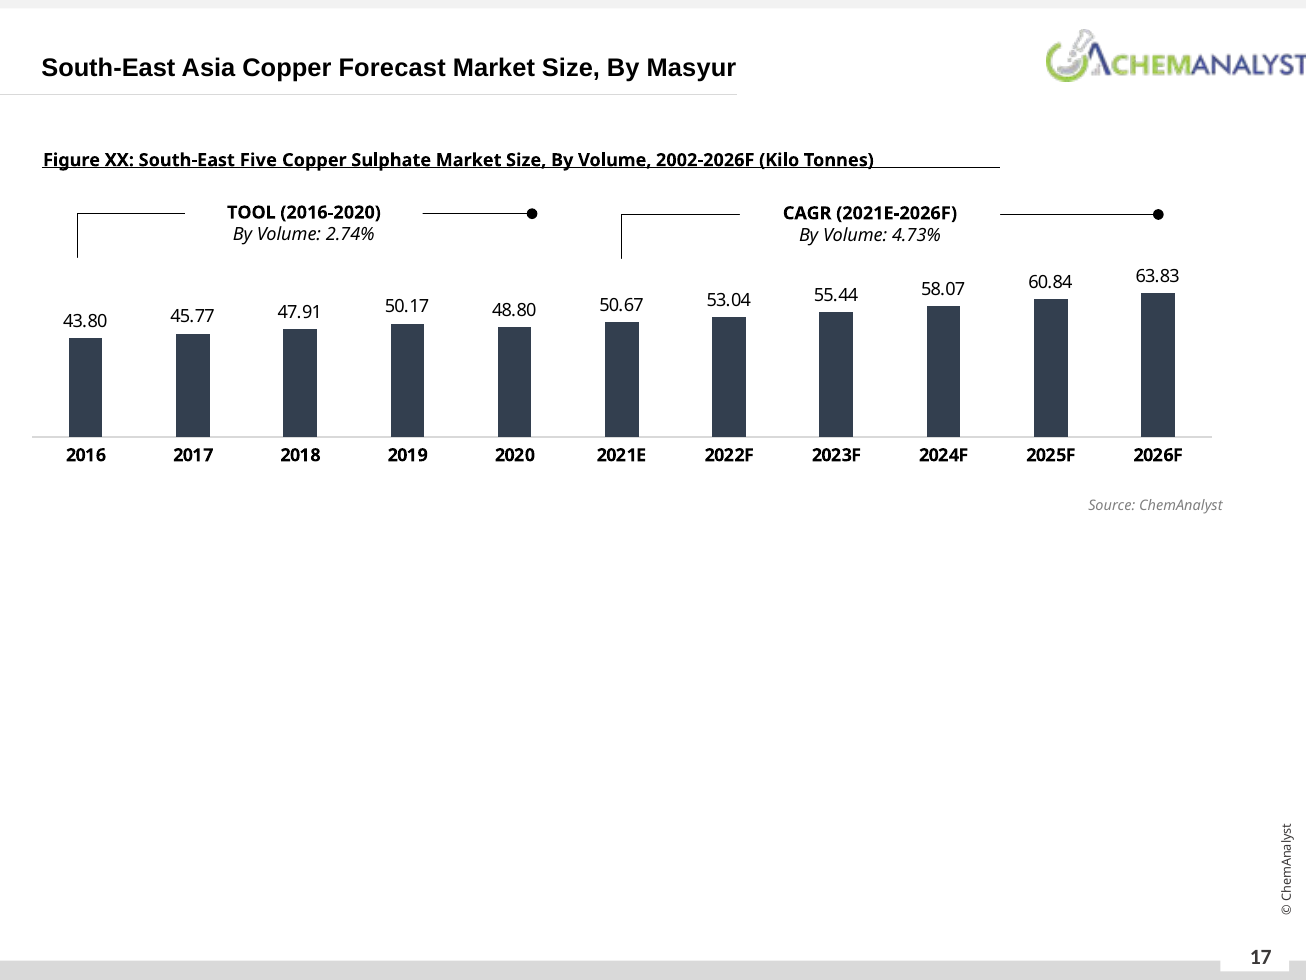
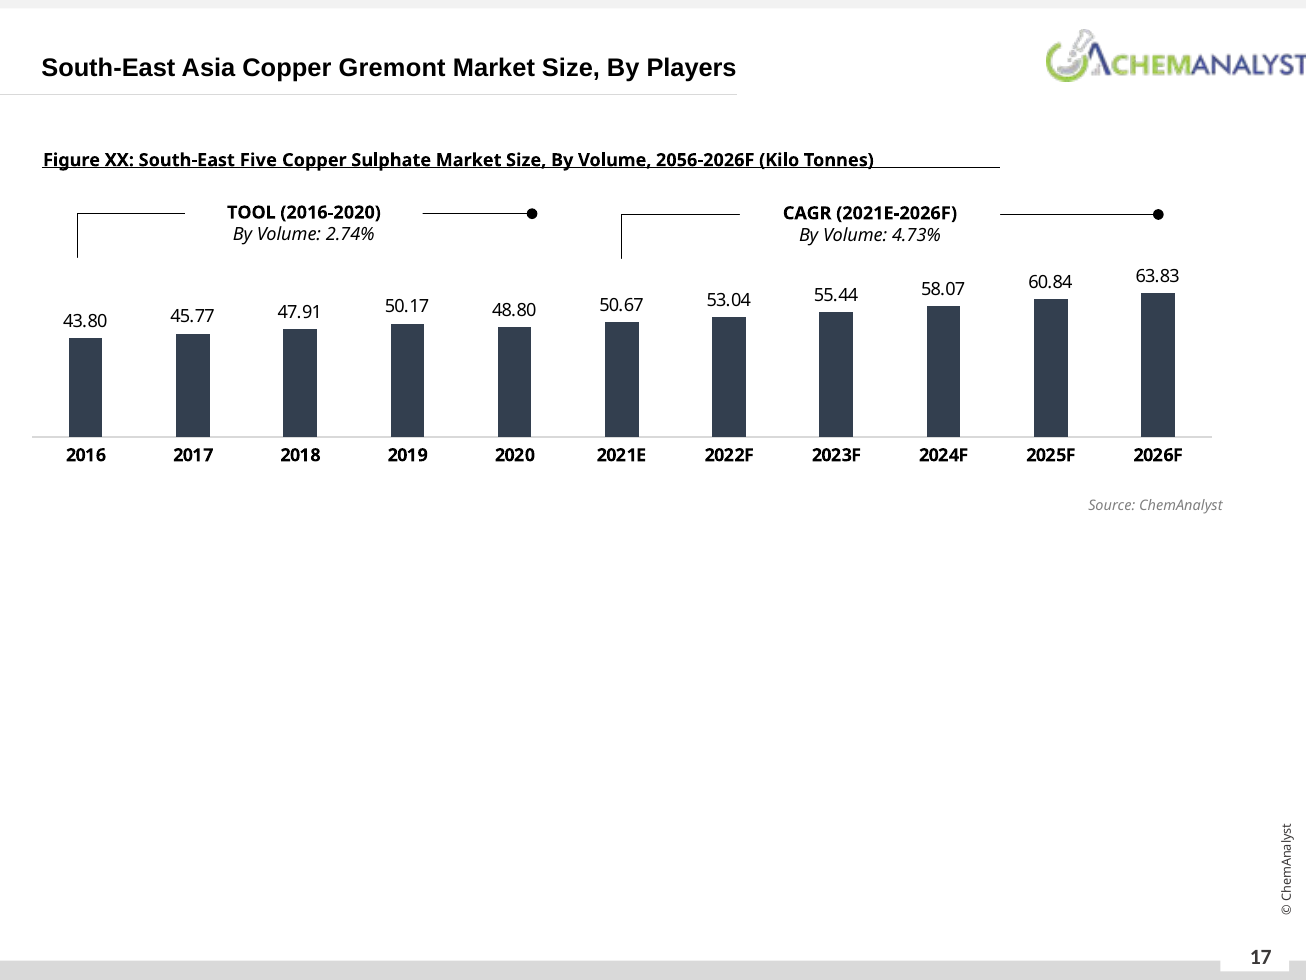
Forecast: Forecast -> Gremont (392, 68)
Masyur: Masyur -> Players (692, 68)
2002-2026F: 2002-2026F -> 2056-2026F (705, 160)
